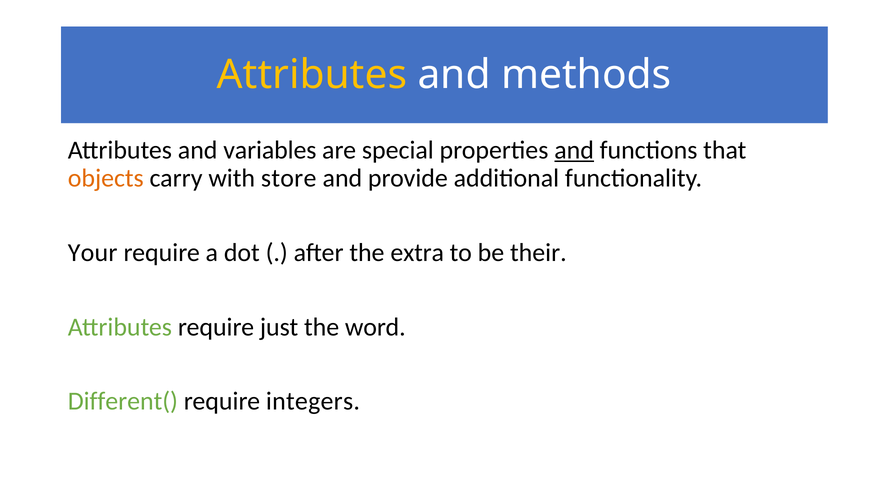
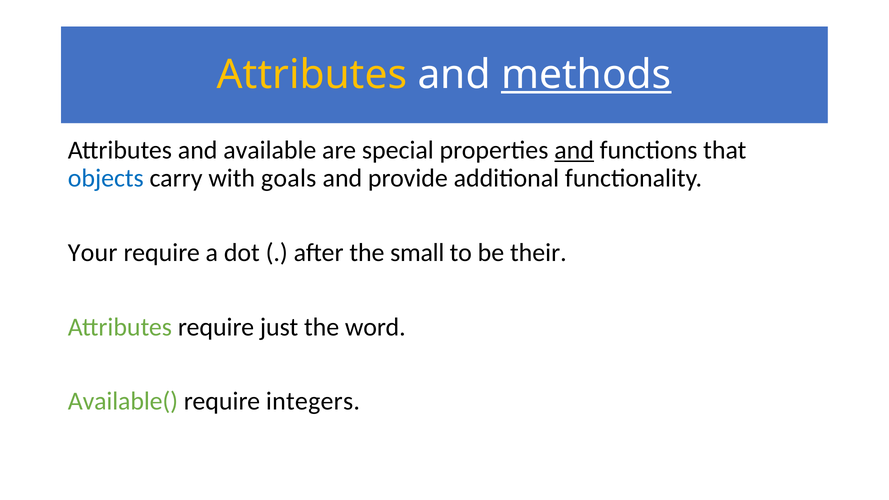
methods underline: none -> present (586, 75)
variables: variables -> available (270, 150)
objects colour: orange -> blue (106, 178)
store: store -> goals (289, 178)
extra: extra -> small (417, 253)
Different(: Different( -> Available( (123, 401)
